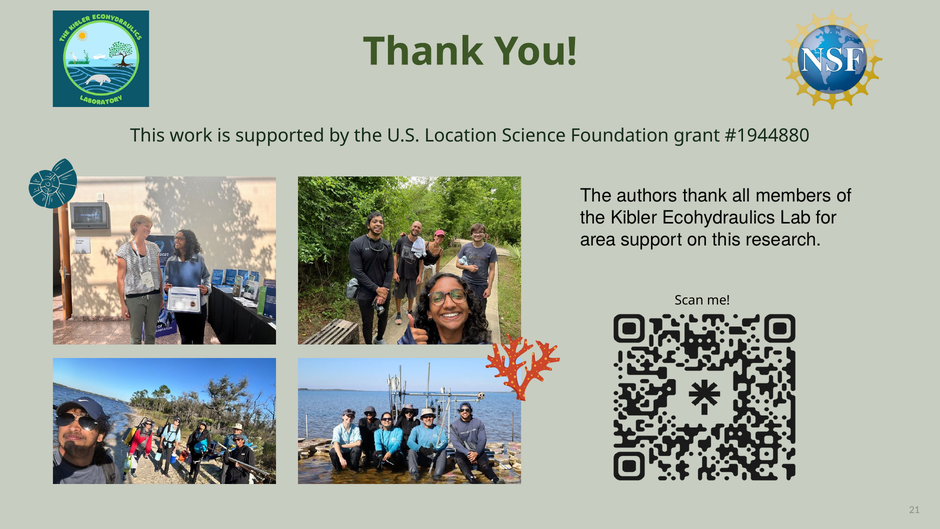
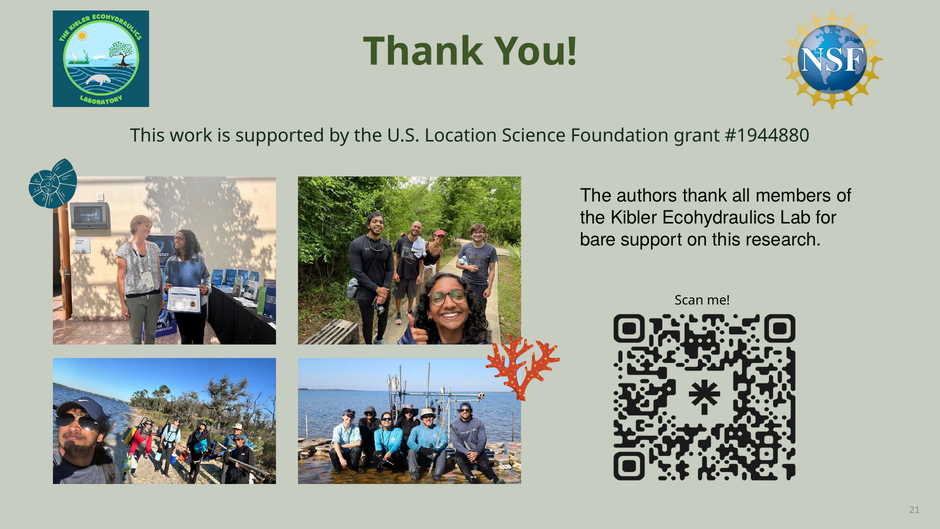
area: area -> bare (598, 240)
